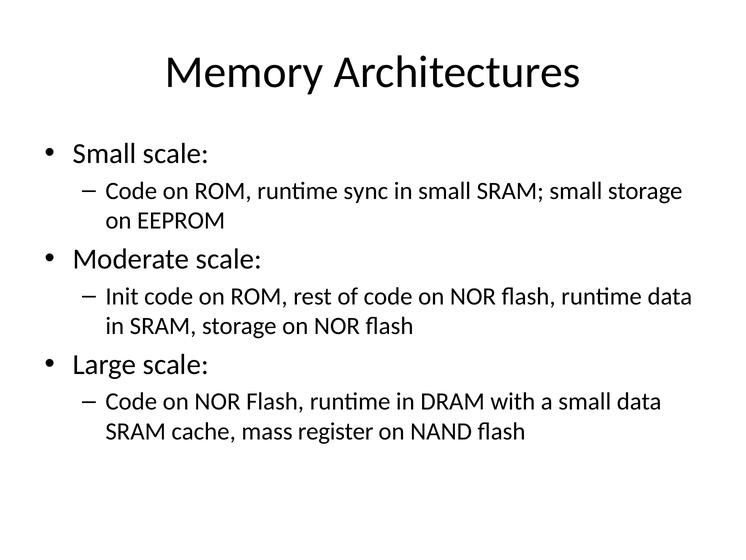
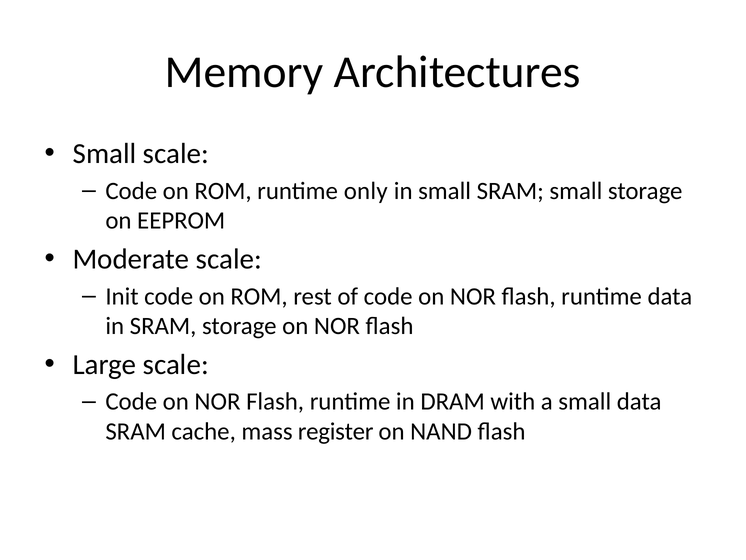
sync: sync -> only (366, 191)
